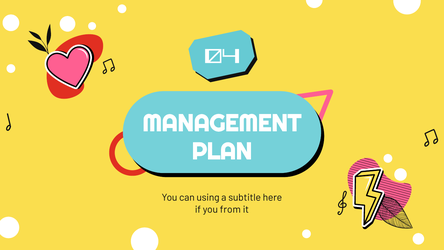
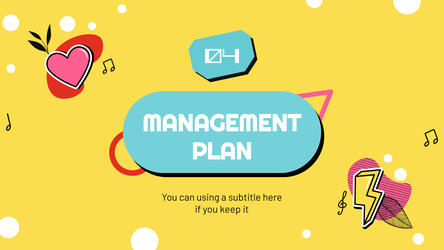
from: from -> keep (230, 209)
